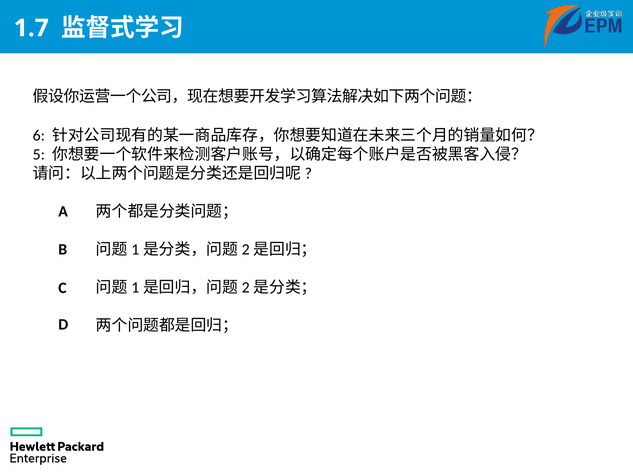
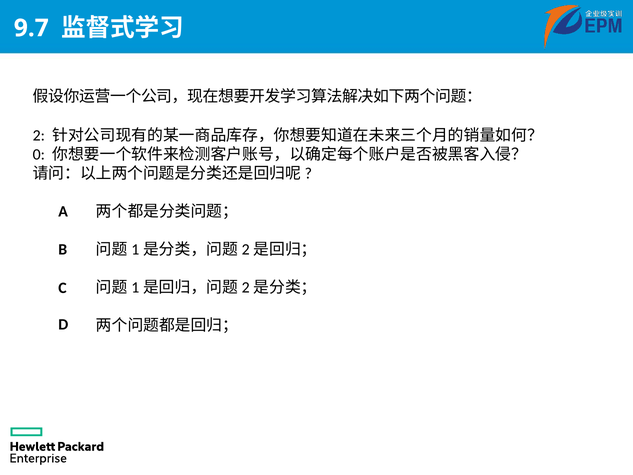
1.7: 1.7 -> 9.7 (31, 28)
6: 6 -> 2 (39, 135)
5: 5 -> 0 (39, 154)
